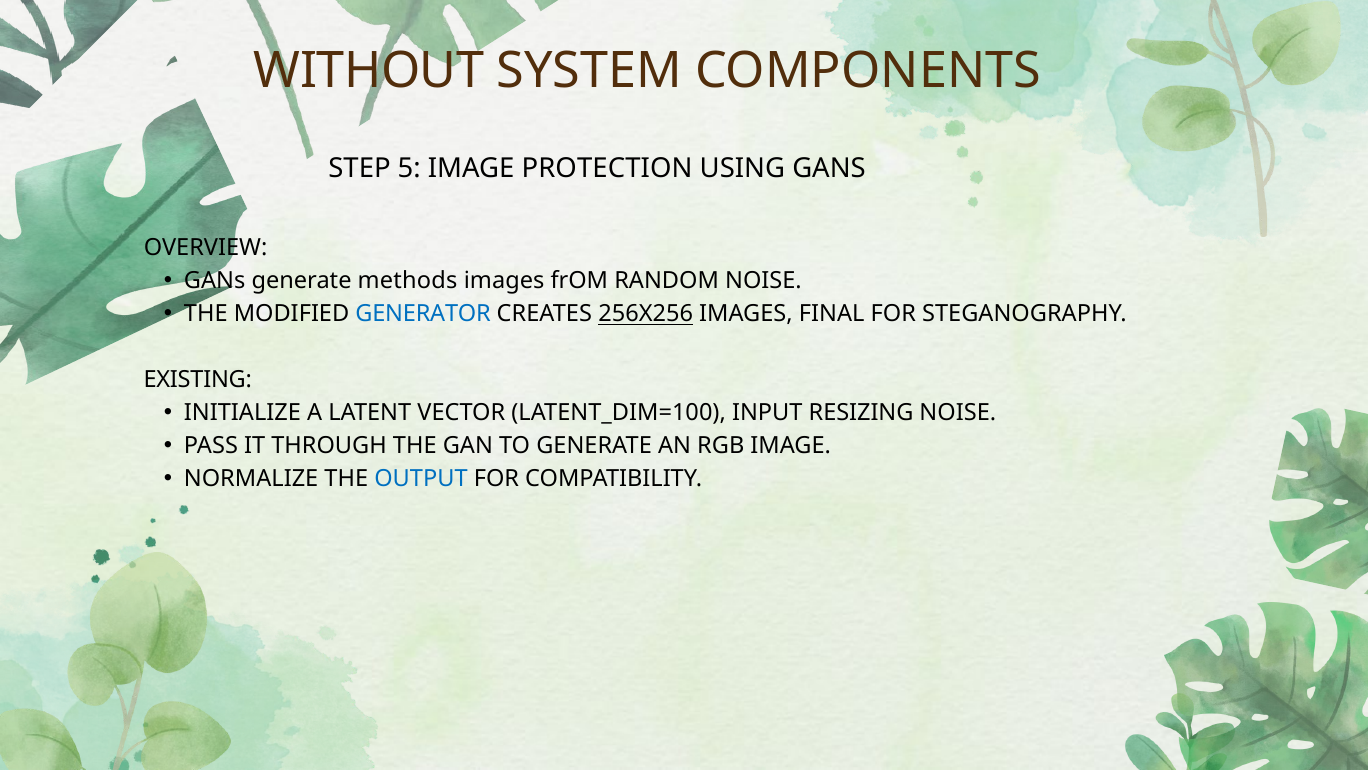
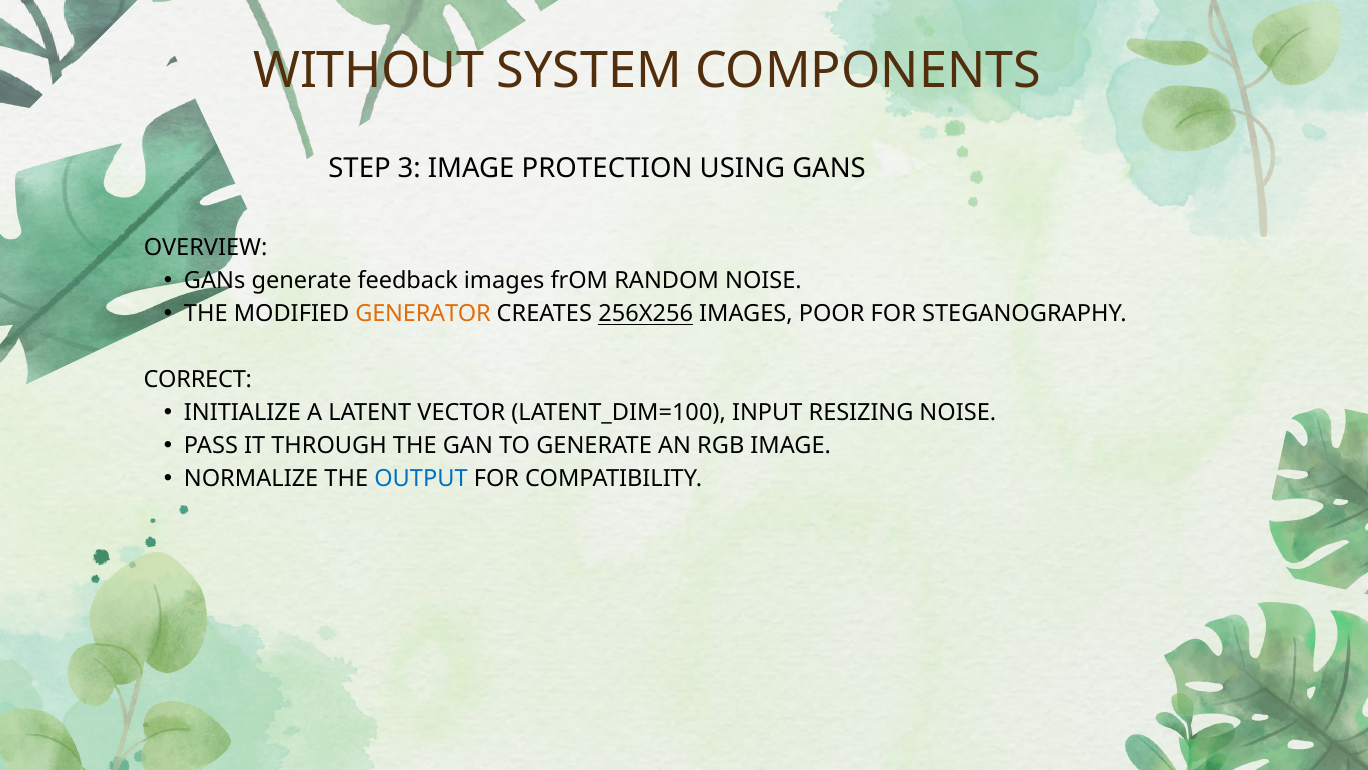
5: 5 -> 3 (409, 169)
methods: methods -> feedback (408, 280)
GENERATOR colour: blue -> orange (423, 313)
FINAL: FINAL -> POOR (832, 313)
EXISTING: EXISTING -> CORRECT (198, 379)
